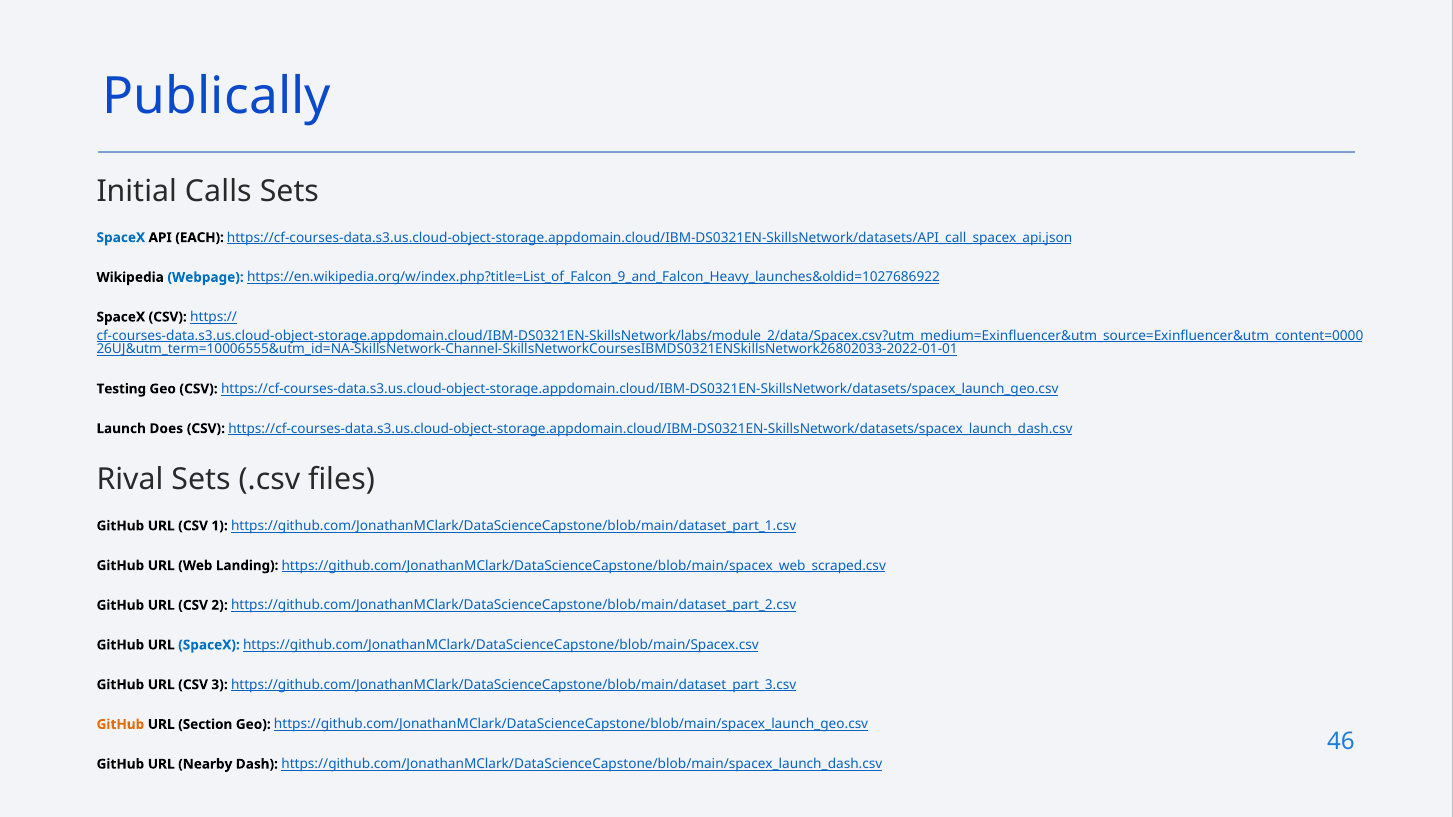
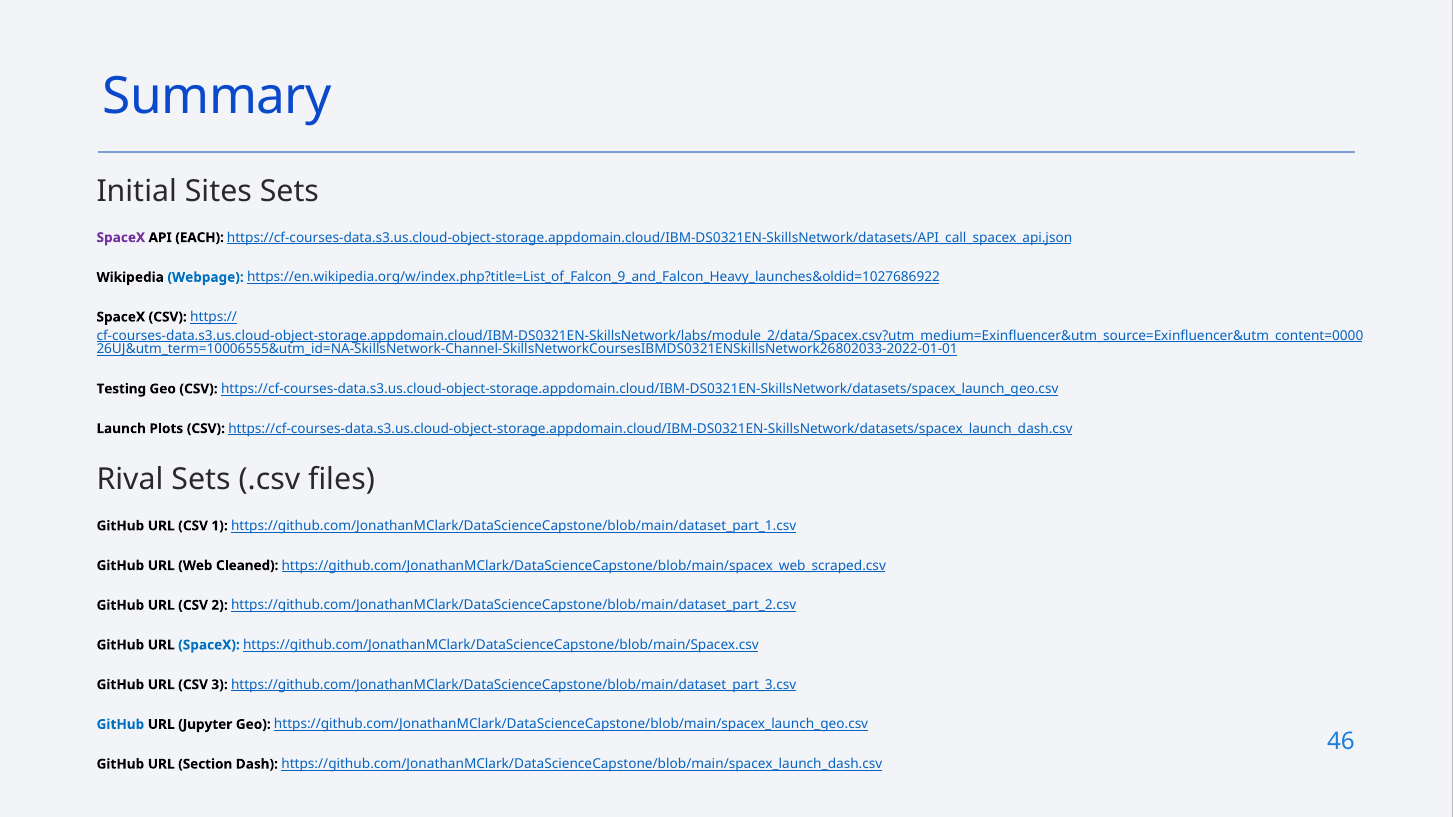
Publically: Publically -> Summary (217, 97)
Calls: Calls -> Sites (218, 191)
SpaceX colour: blue -> purple (121, 238)
Does: Does -> Plots (166, 429)
Landing: Landing -> Cleaned (247, 566)
GitHub colour: orange -> blue (120, 725)
Section: Section -> Jupyter (205, 725)
Nearby: Nearby -> Section (205, 764)
